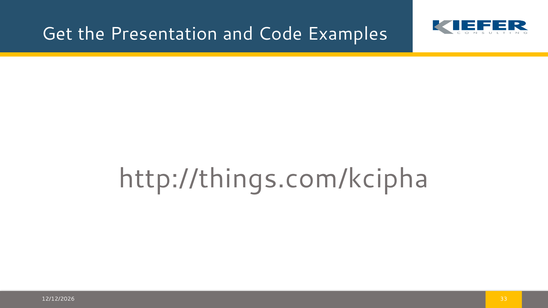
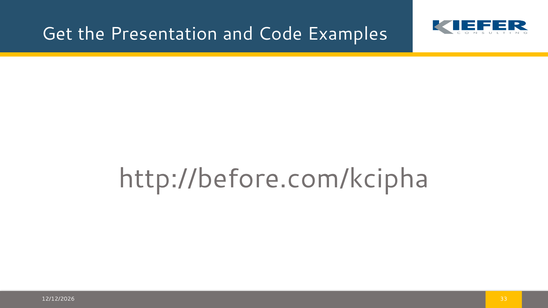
http://things.com/kcipha: http://things.com/kcipha -> http://before.com/kcipha (274, 179)
